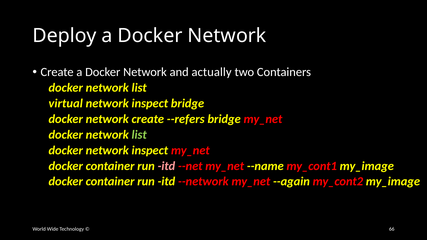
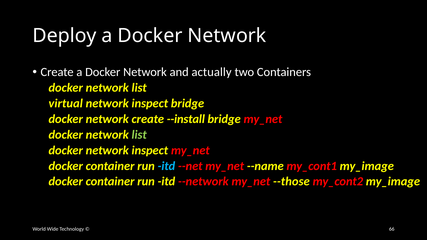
--refers: --refers -> --install (186, 119)
itd colour: pink -> light blue (166, 166)
--again: --again -> --those (291, 182)
